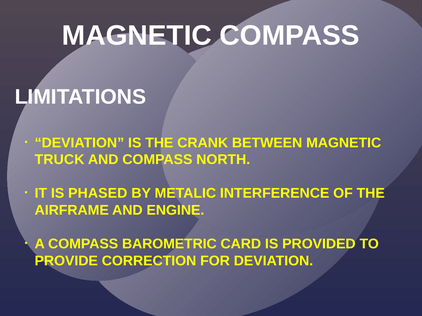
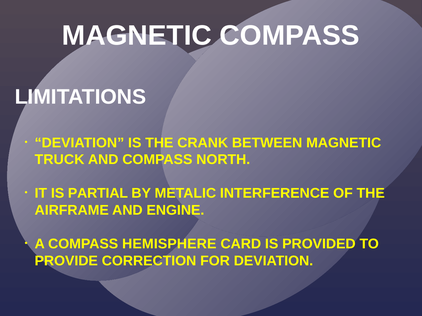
PHASED: PHASED -> PARTIAL (98, 194)
BAROMETRIC: BAROMETRIC -> HEMISPHERE (169, 244)
